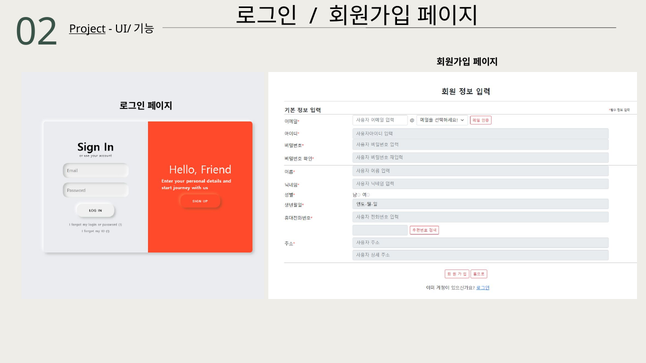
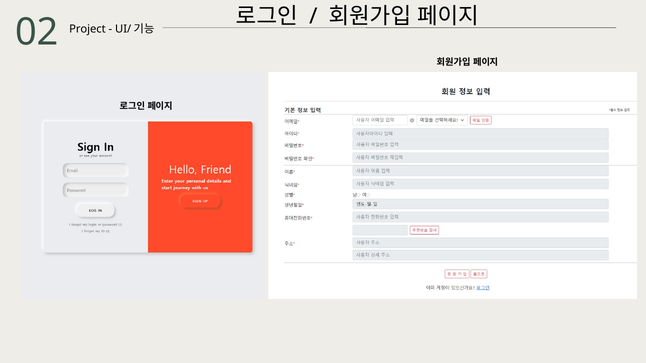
Project underline: present -> none (87, 29)
